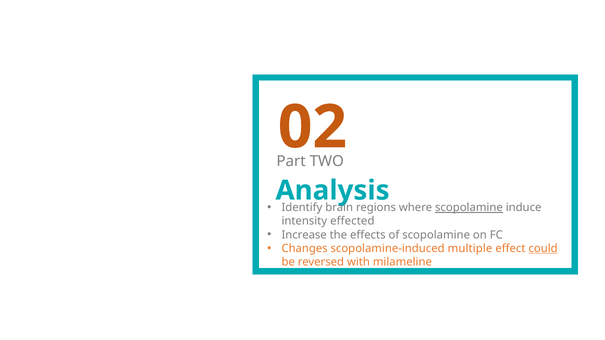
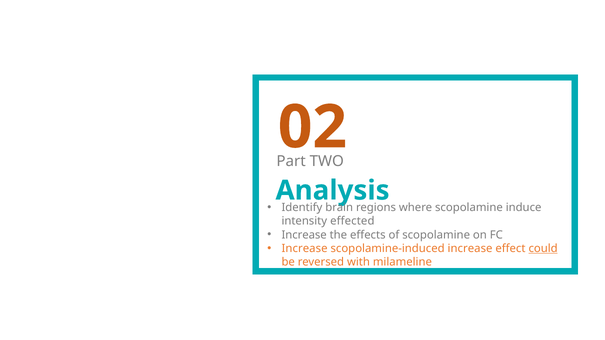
scopolamine underline: present -> none (469, 208)
Changes: Changes -> Increase (305, 249)
scopolamine-induced multiple: multiple -> increase (470, 249)
